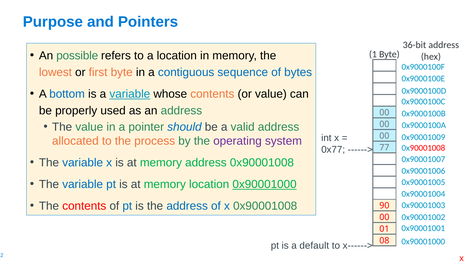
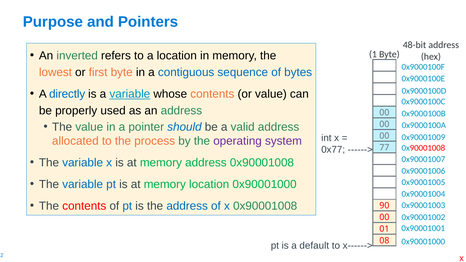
36-bit: 36-bit -> 48-bit (415, 45)
possible: possible -> inverted (77, 56)
bottom: bottom -> directly (67, 94)
0x90001000 underline: present -> none (265, 184)
